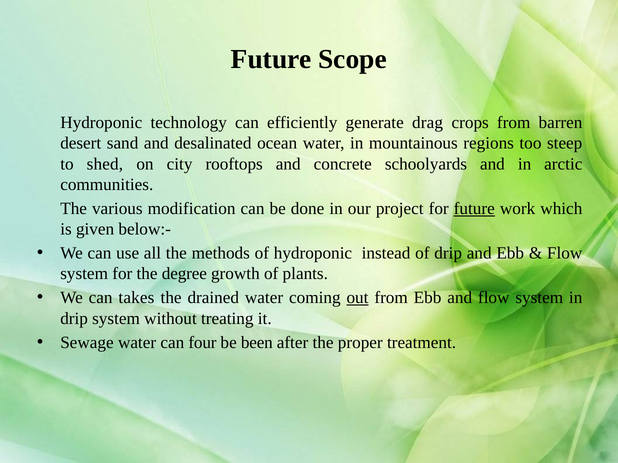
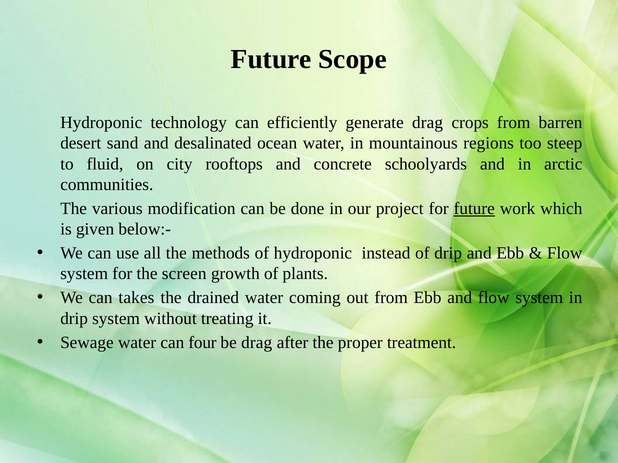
shed: shed -> fluid (105, 164)
degree: degree -> screen (184, 274)
out underline: present -> none (357, 298)
be been: been -> drag (257, 343)
